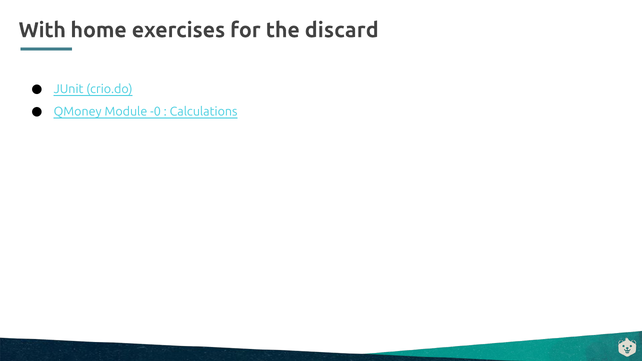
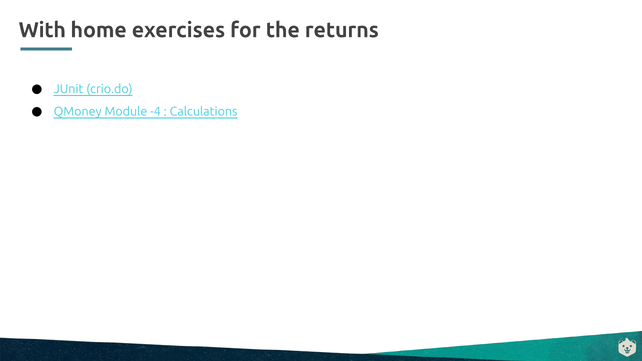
discard: discard -> returns (342, 30)
-0: -0 -> -4 (155, 112)
